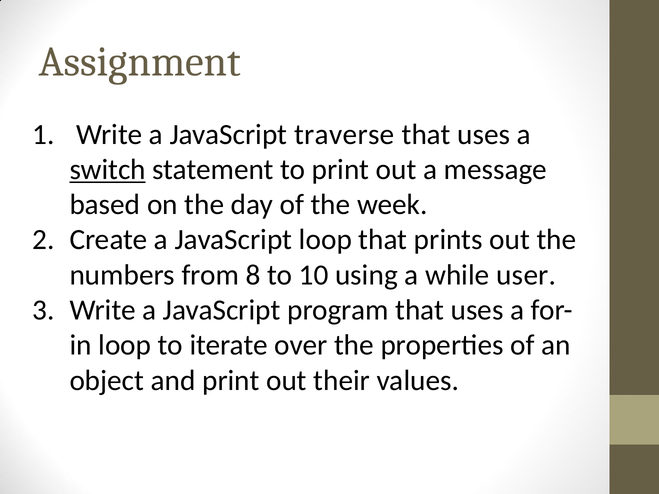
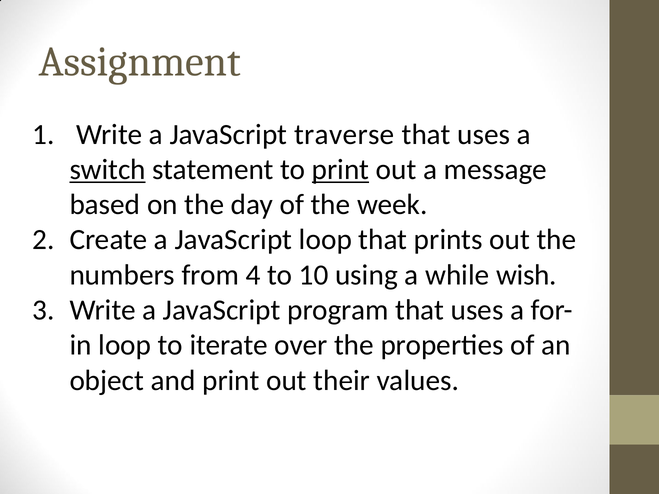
print underline: none -> present (341, 170)
8: 8 -> 4 (253, 275)
user: user -> wish (526, 275)
